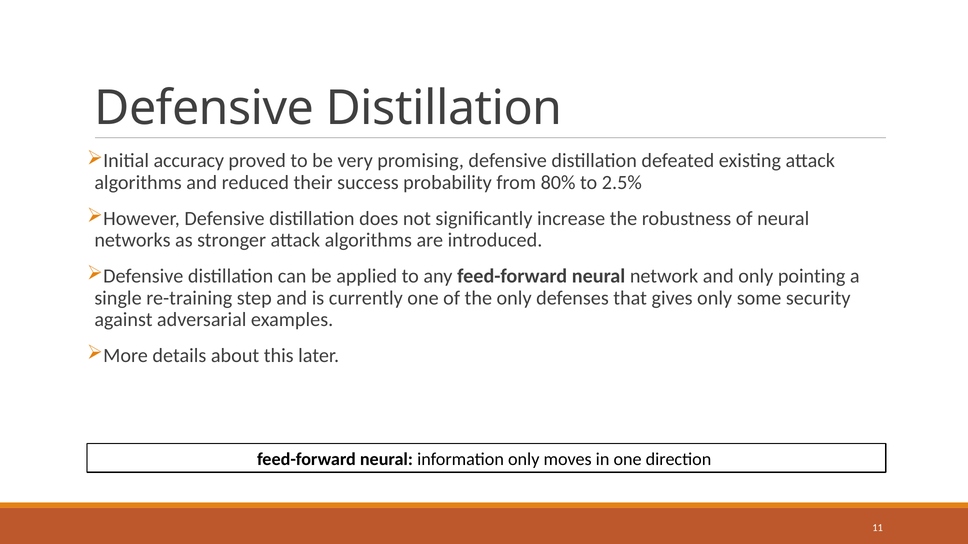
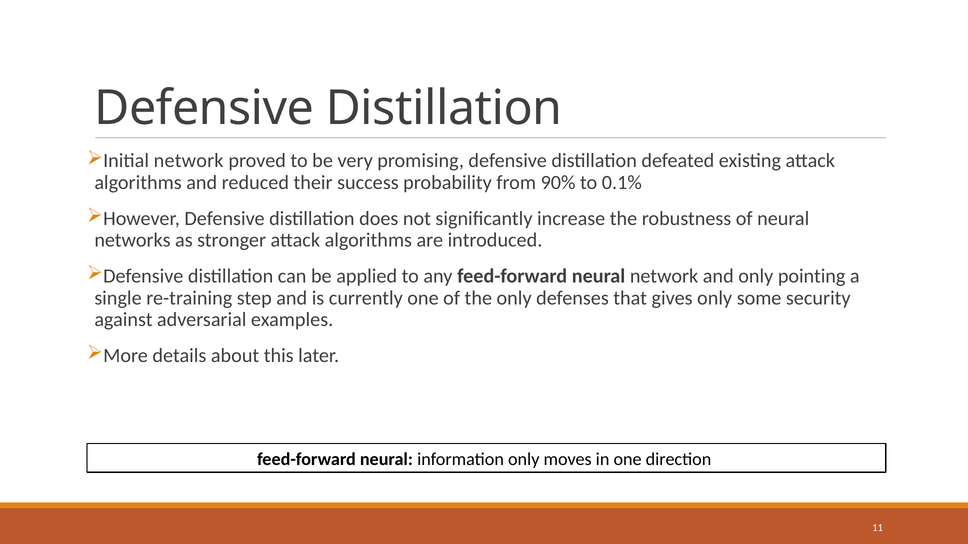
Initial accuracy: accuracy -> network (189, 161)
80%: 80% -> 90% (558, 183)
2.5%: 2.5% -> 0.1% (622, 183)
